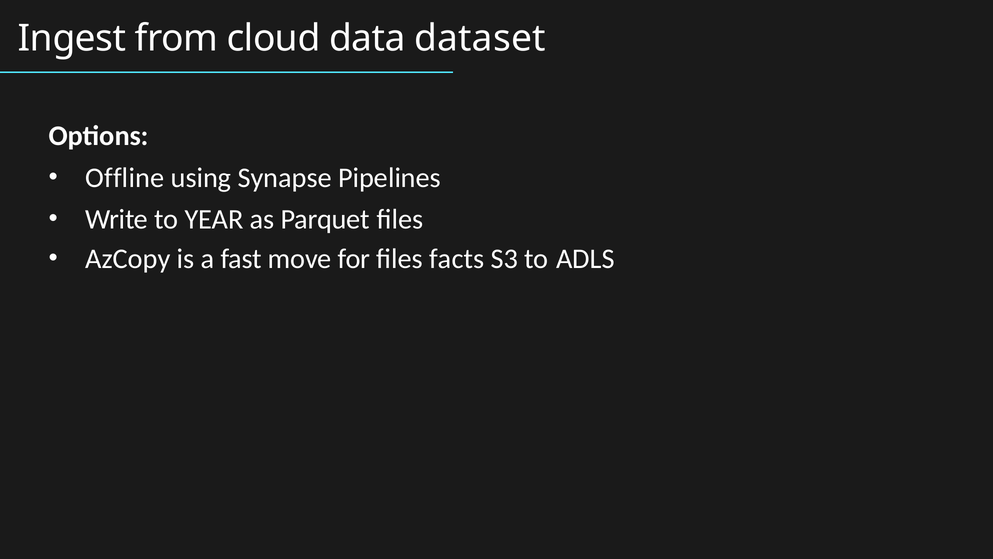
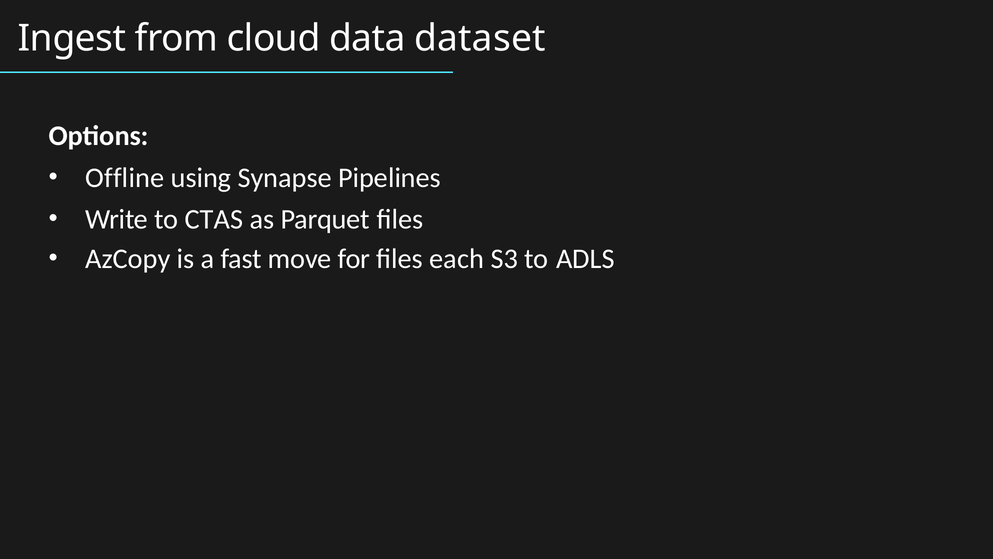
YEAR: YEAR -> CTAS (214, 219)
facts: facts -> each (457, 259)
